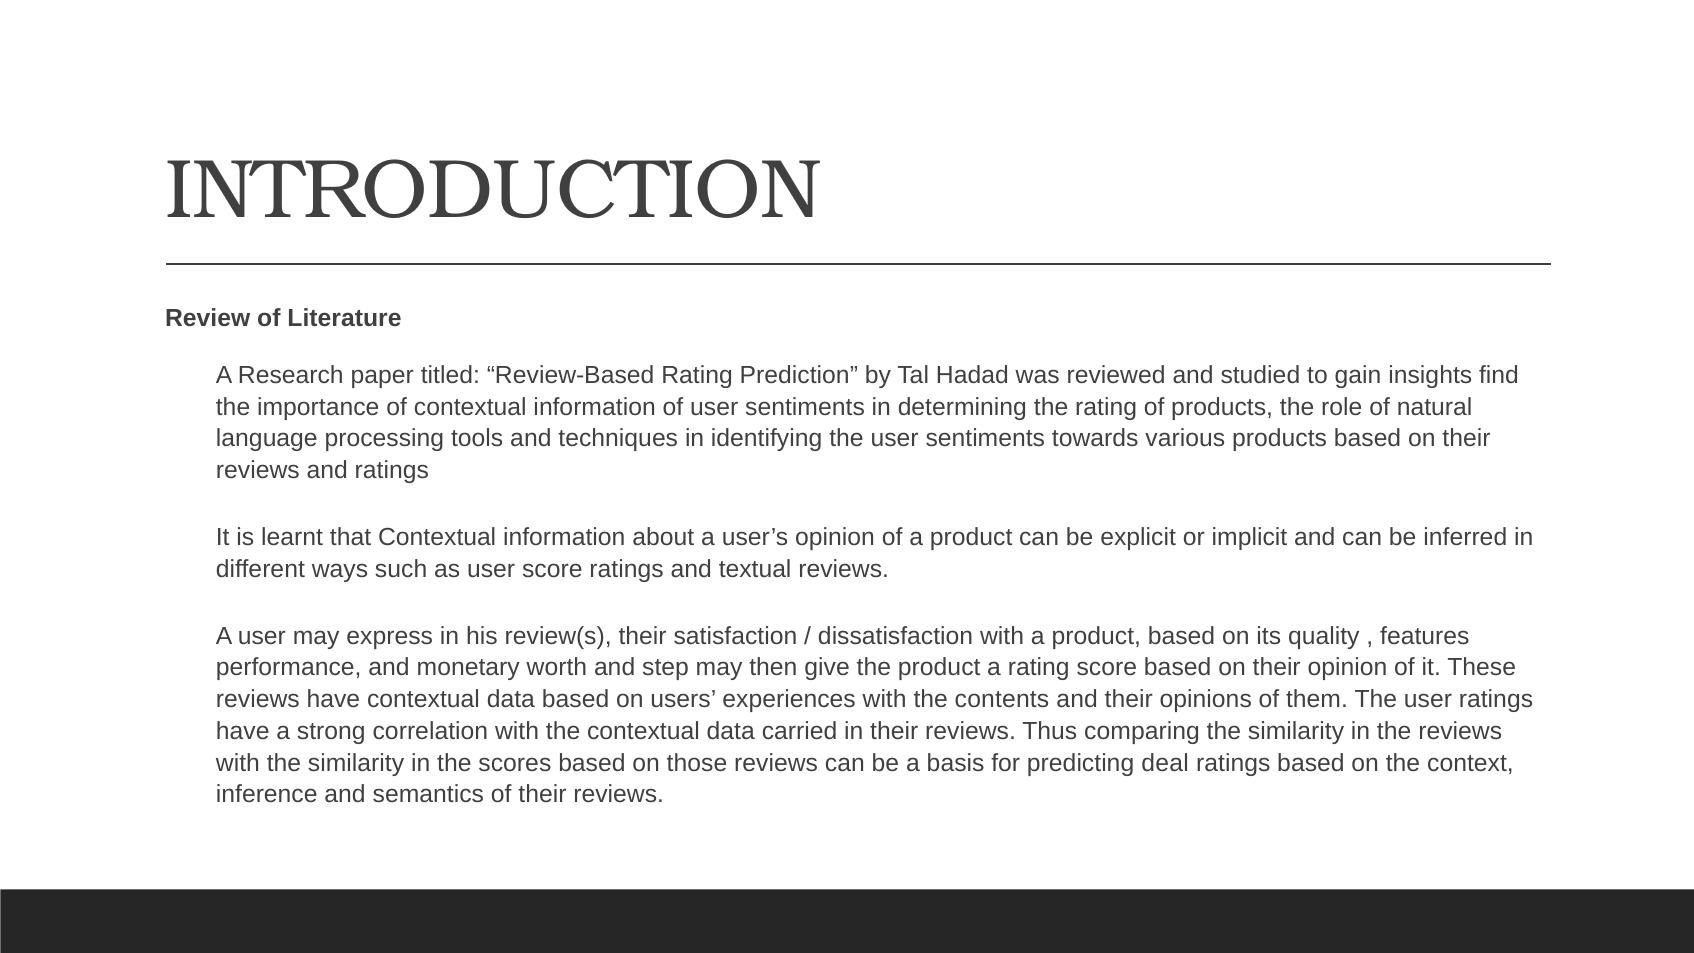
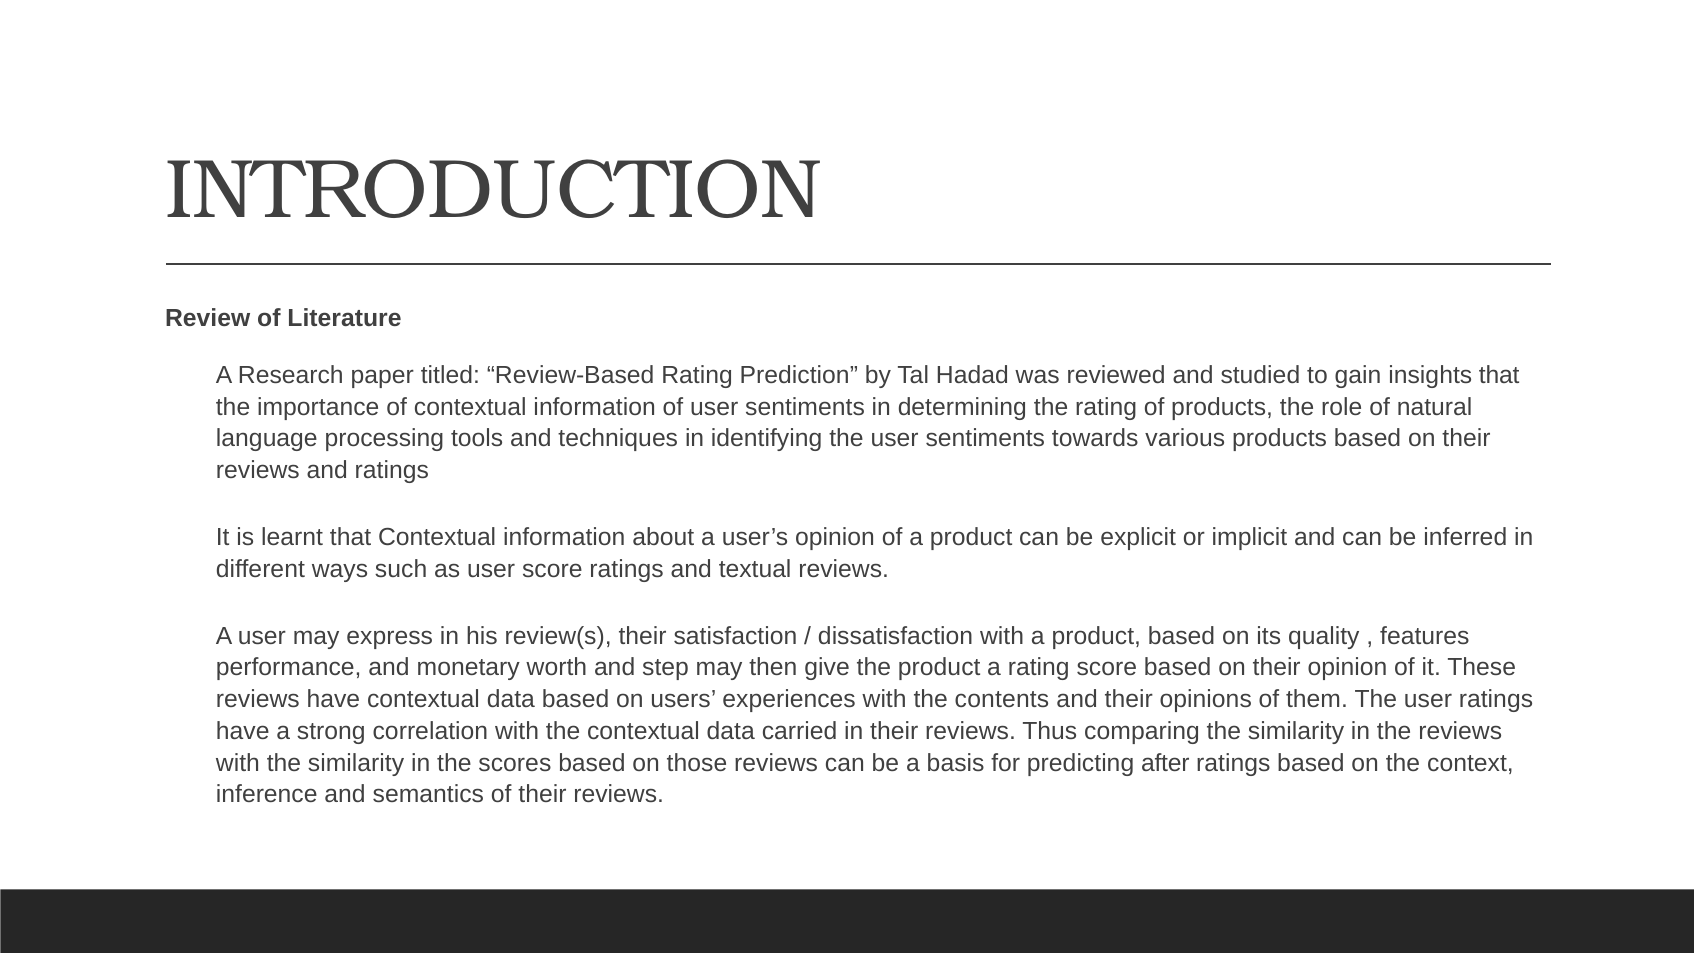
insights find: find -> that (1499, 375)
deal: deal -> after (1165, 763)
